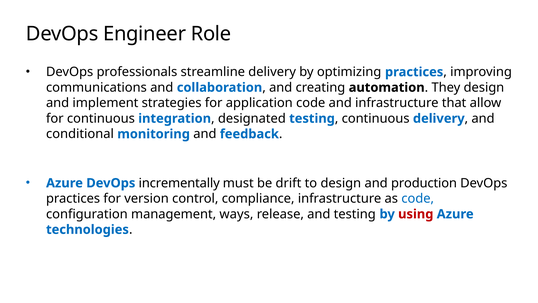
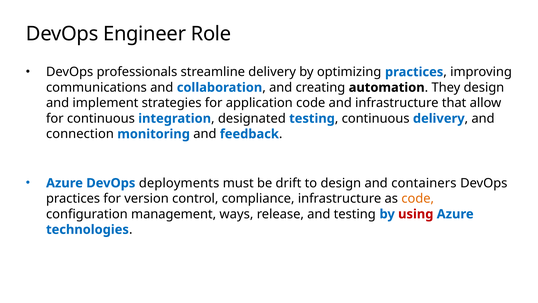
conditional: conditional -> connection (80, 134)
incrementally: incrementally -> deployments (179, 183)
production: production -> containers (424, 183)
code colour: blue -> orange (418, 198)
